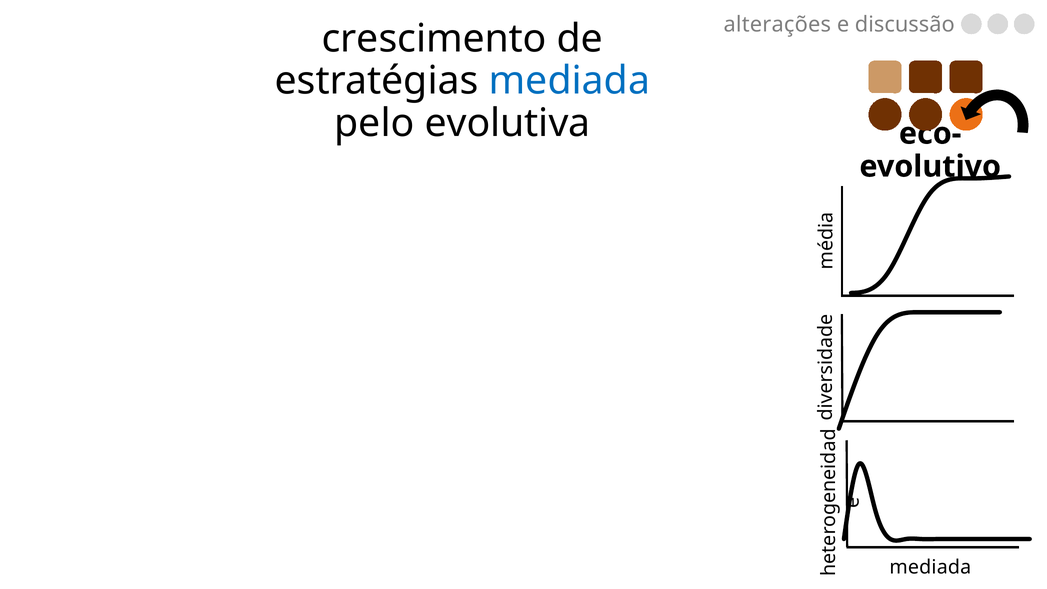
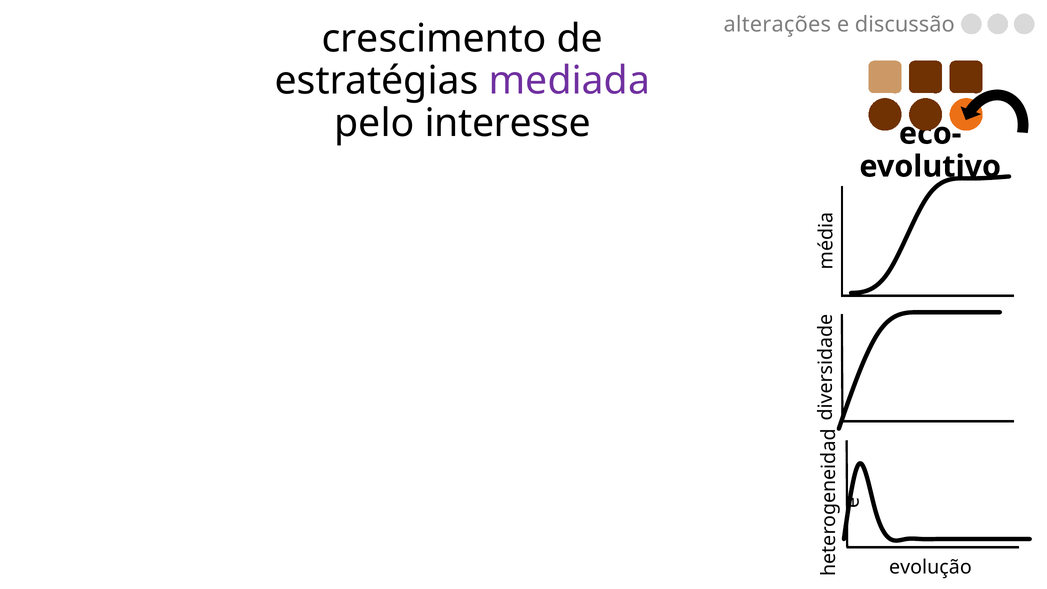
mediada colour: blue -> purple (569, 81)
evolutiva: evolutiva -> interesse (508, 123)
mediada: mediada -> evolução (930, 567)
